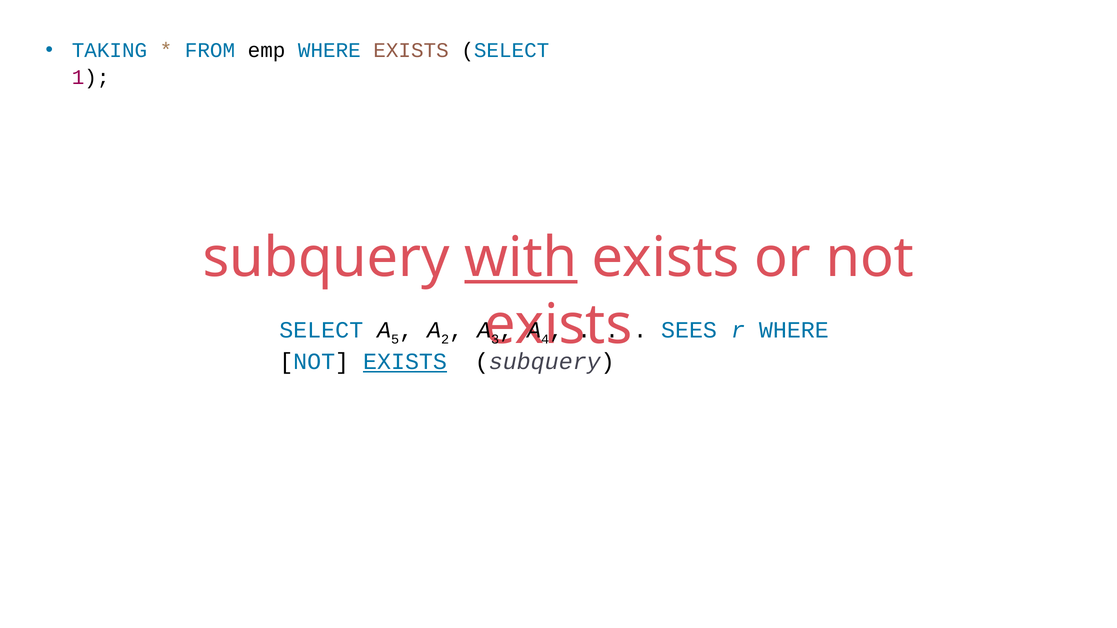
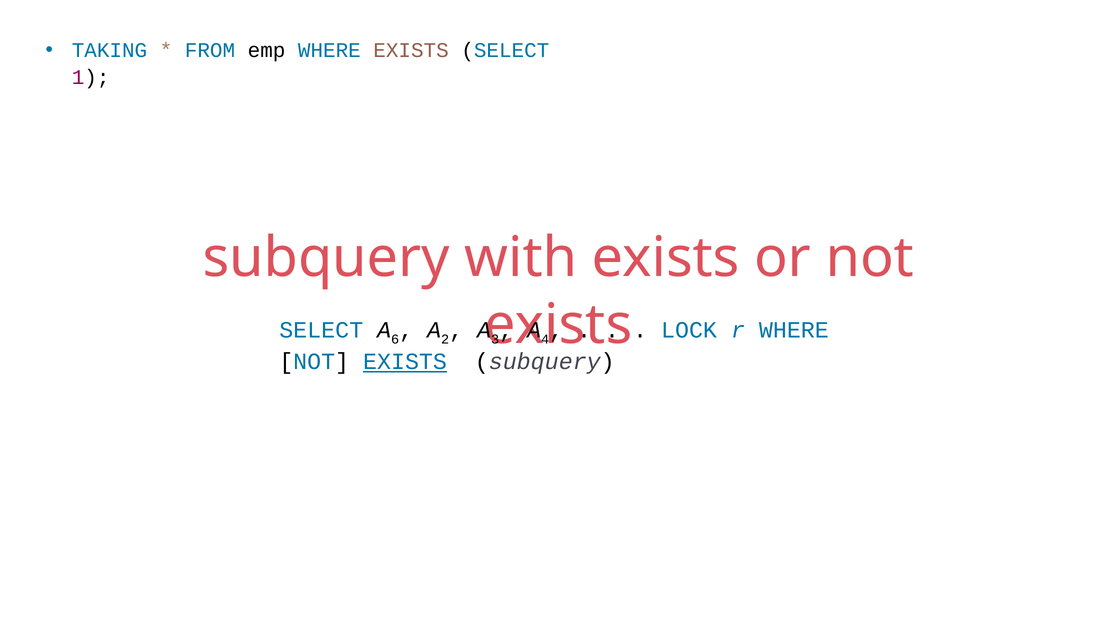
with underline: present -> none (521, 258)
5: 5 -> 6 (395, 339)
SEES: SEES -> LOCK (689, 330)
